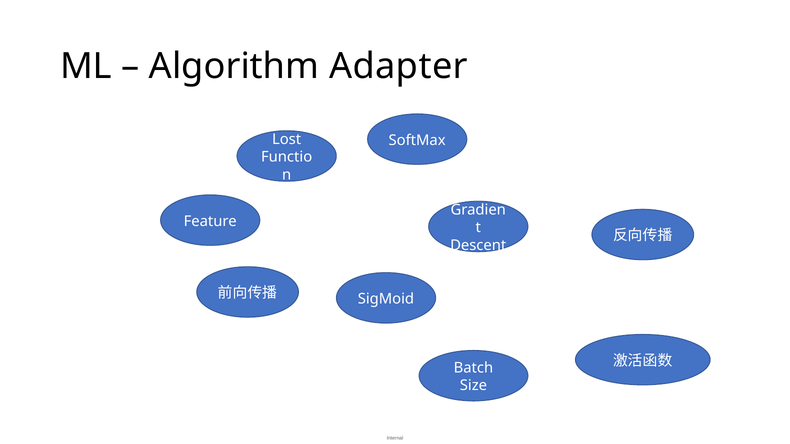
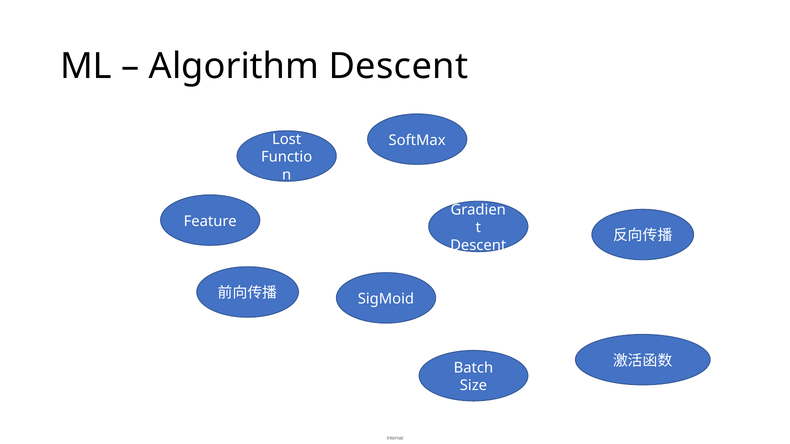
Algorithm Adapter: Adapter -> Descent (398, 66)
